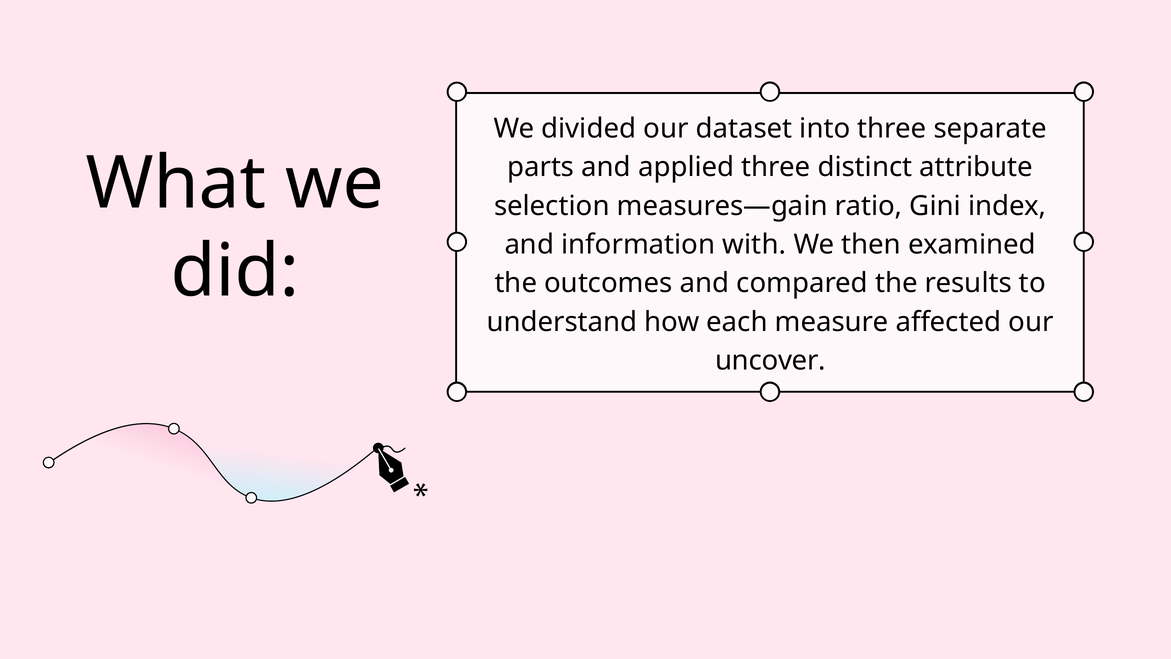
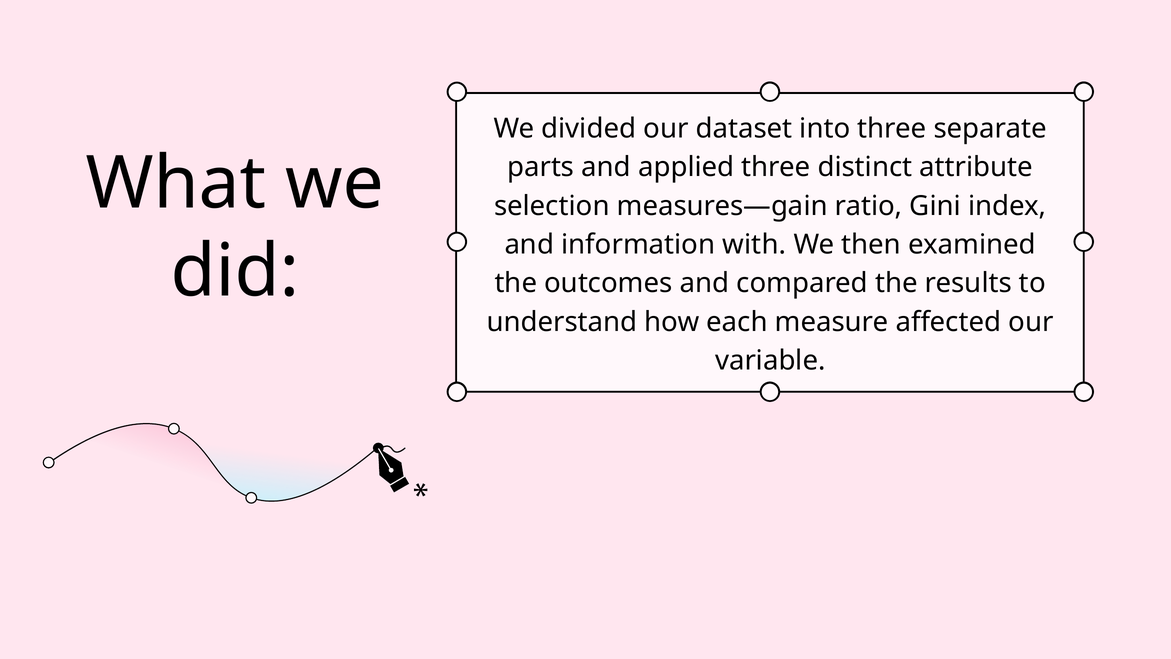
uncover: uncover -> variable (770, 361)
